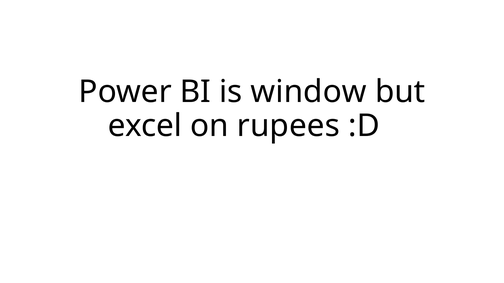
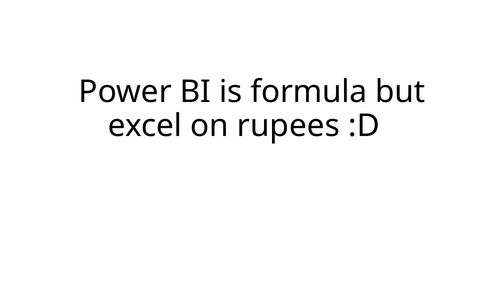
window: window -> formula (309, 92)
